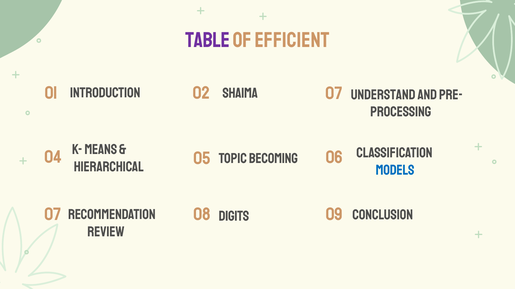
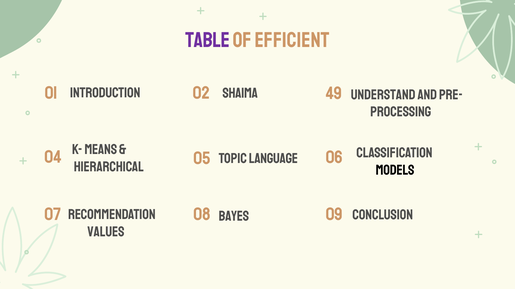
02 07: 07 -> 49 (334, 93)
becoming: becoming -> language (273, 159)
models colour: blue -> black (395, 170)
digits: digits -> bayes (234, 217)
review: review -> values (106, 232)
